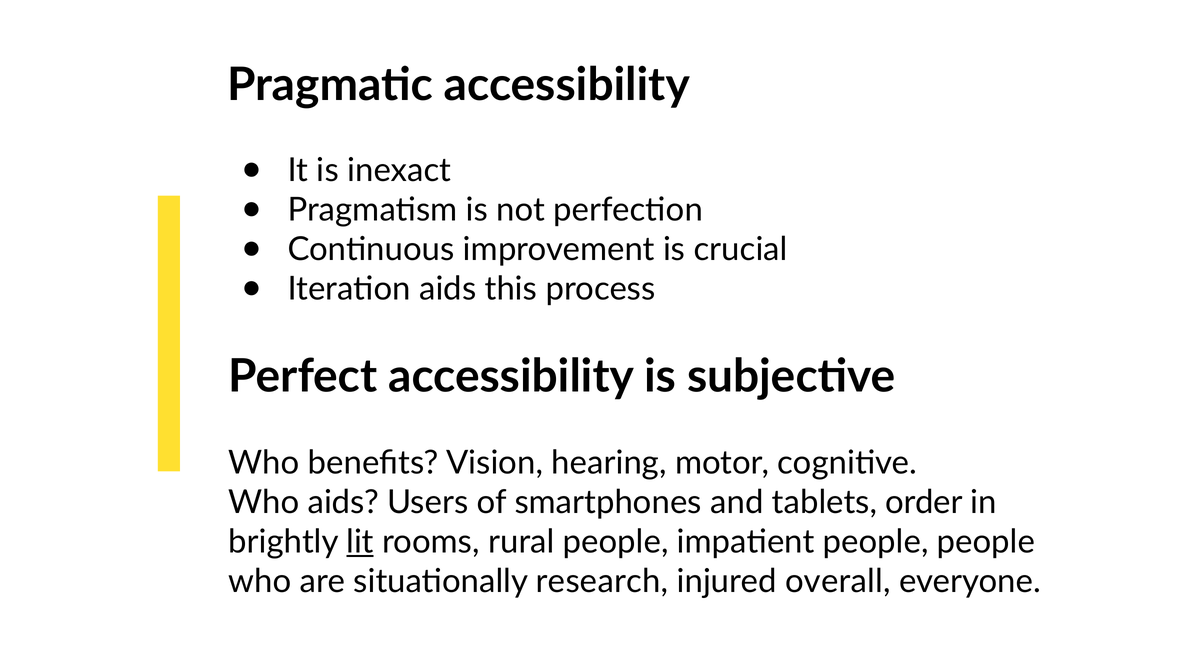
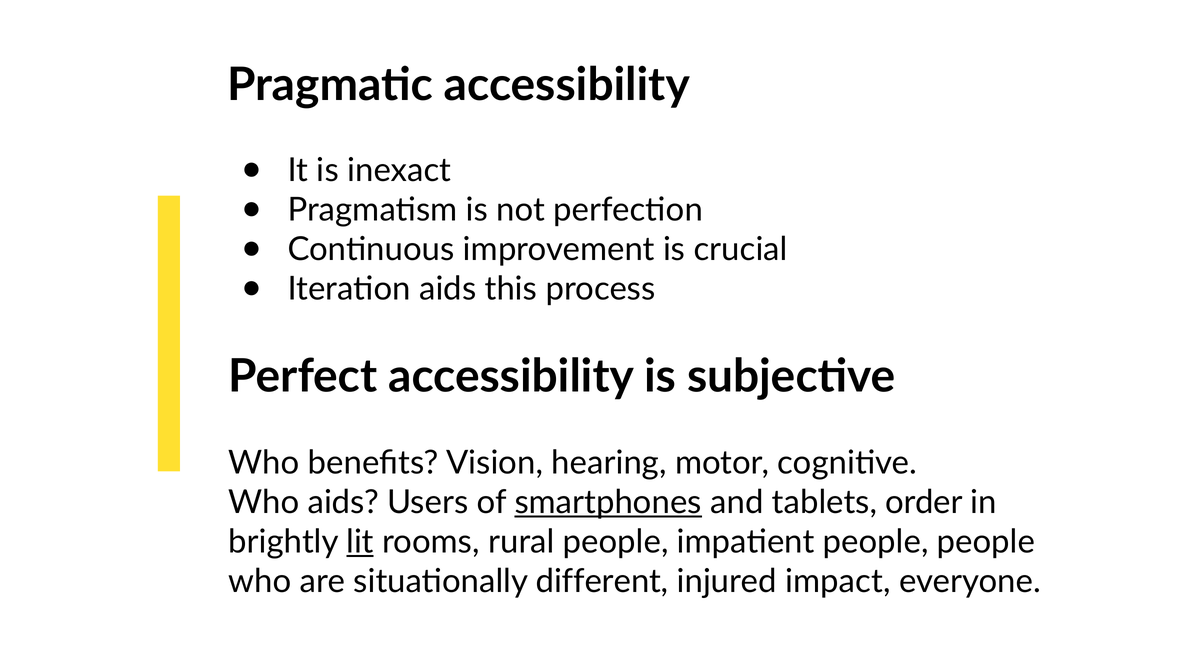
smartphones underline: none -> present (608, 502)
research: research -> different (602, 581)
overall: overall -> impact (838, 581)
